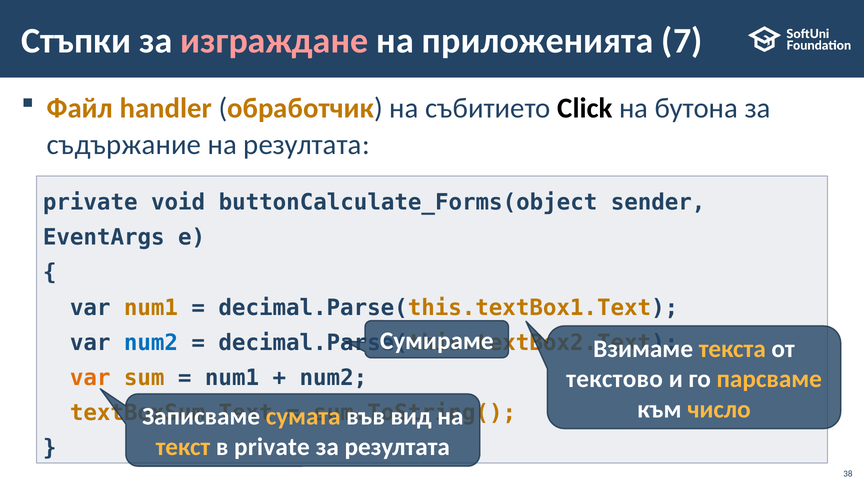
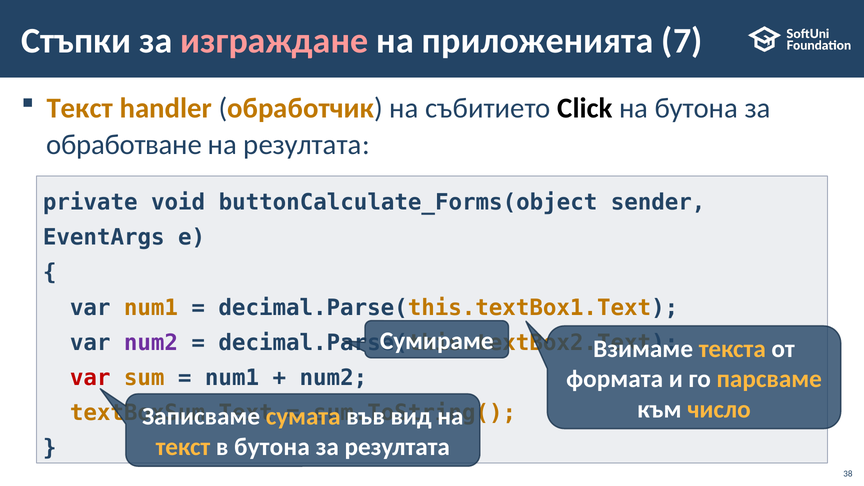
Файл: Файл -> Текст (80, 108)
съдържание: съдържание -> обработване (124, 145)
num2 colour: blue -> purple (151, 343)
var colour: orange -> red (90, 378)
текстово: текстово -> формата (615, 379)
в private: private -> бутона (272, 447)
